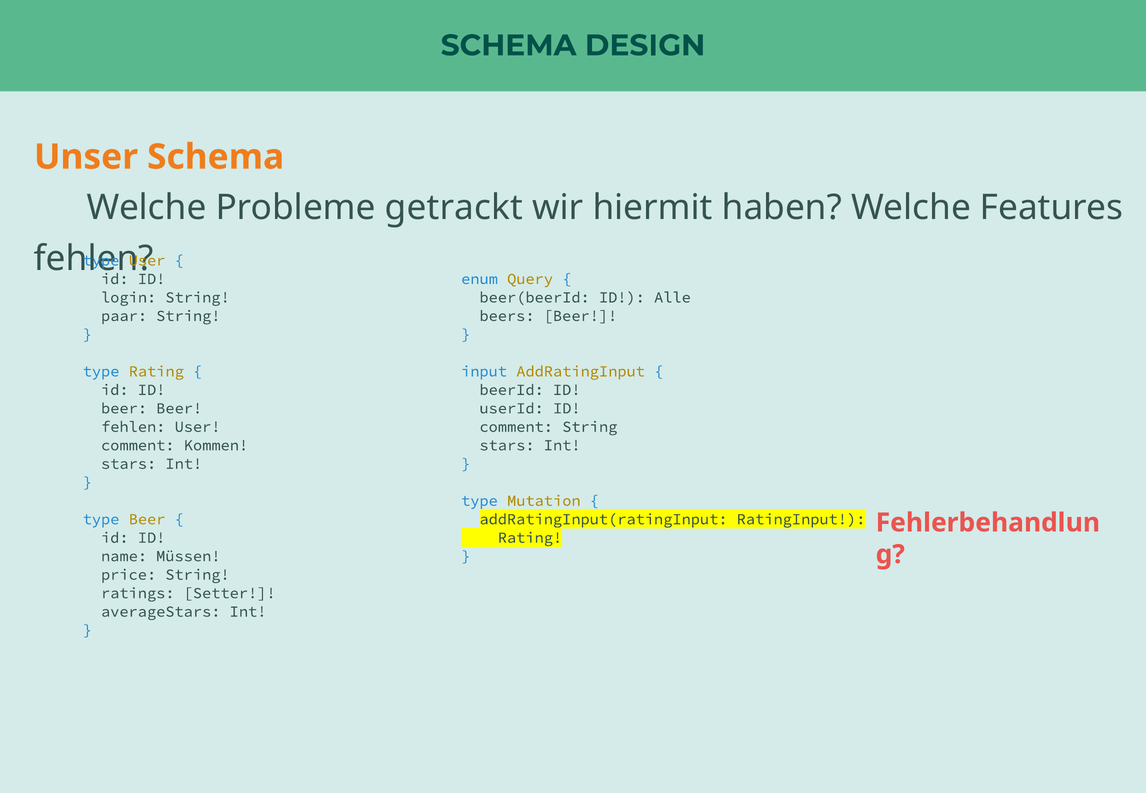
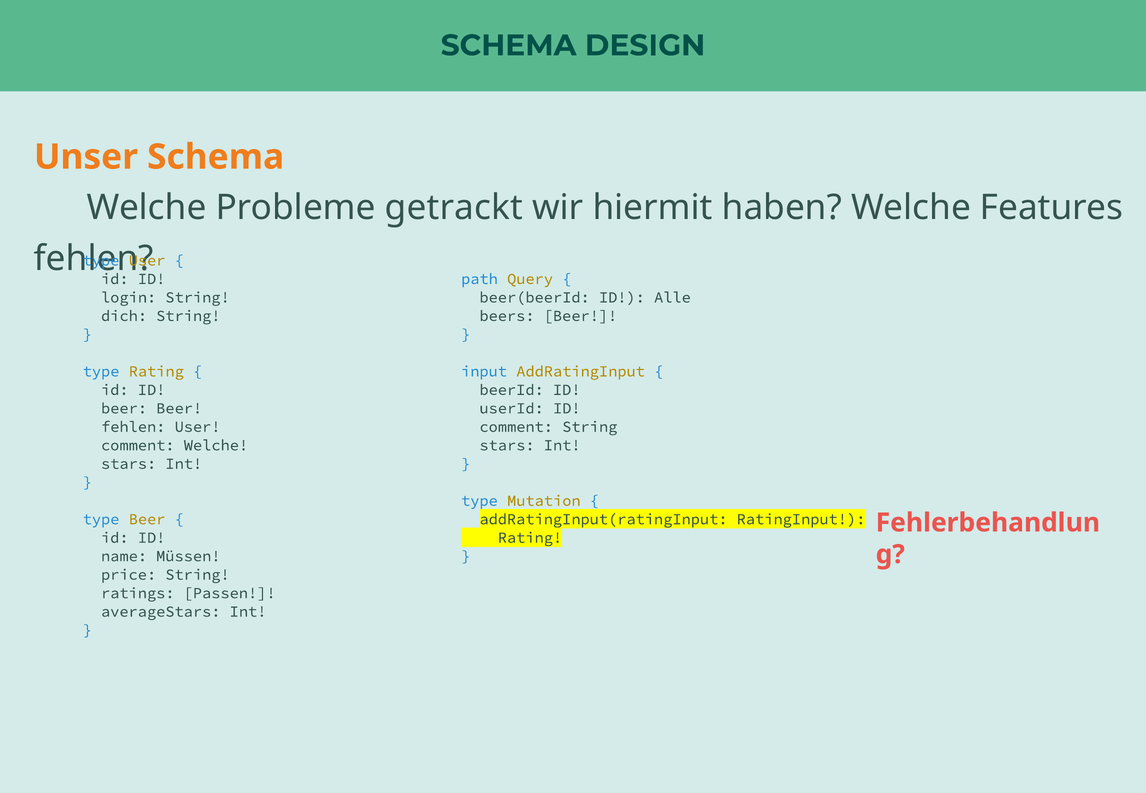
enum: enum -> path (480, 279)
paar: paar -> dich (124, 316)
comment Kommen: Kommen -> Welche (216, 445)
Setter: Setter -> Passen (230, 593)
